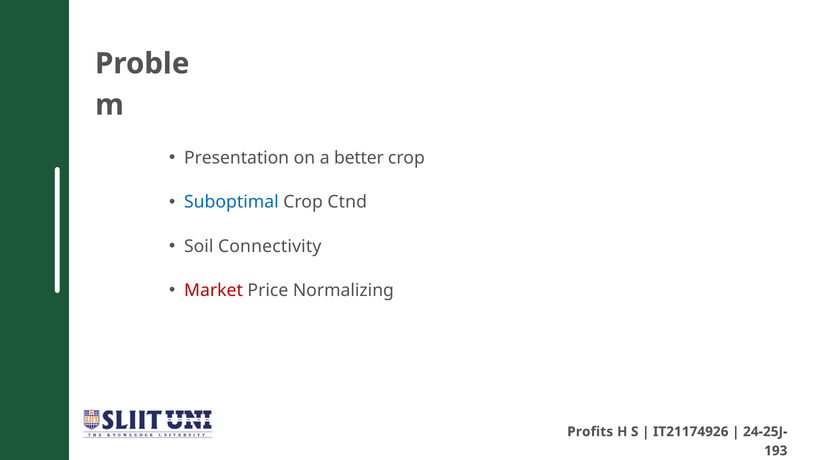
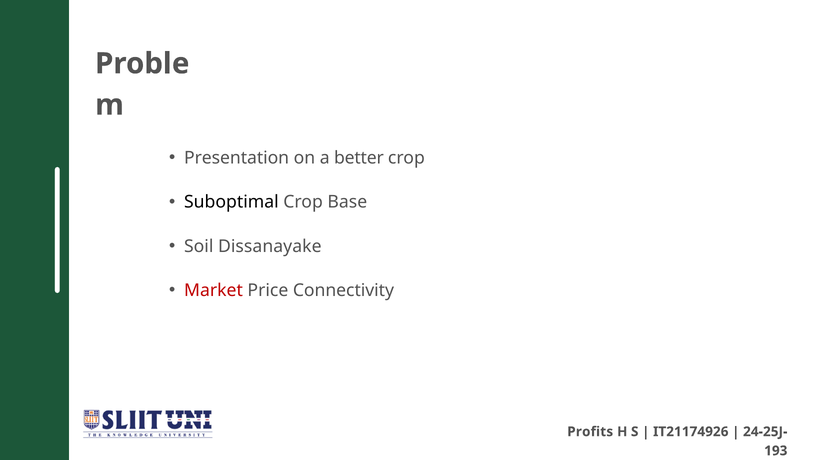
Suboptimal colour: blue -> black (231, 202)
Ctnd: Ctnd -> Base (347, 202)
Connectivity: Connectivity -> Dissanayake (270, 246)
Normalizing: Normalizing -> Connectivity (343, 290)
